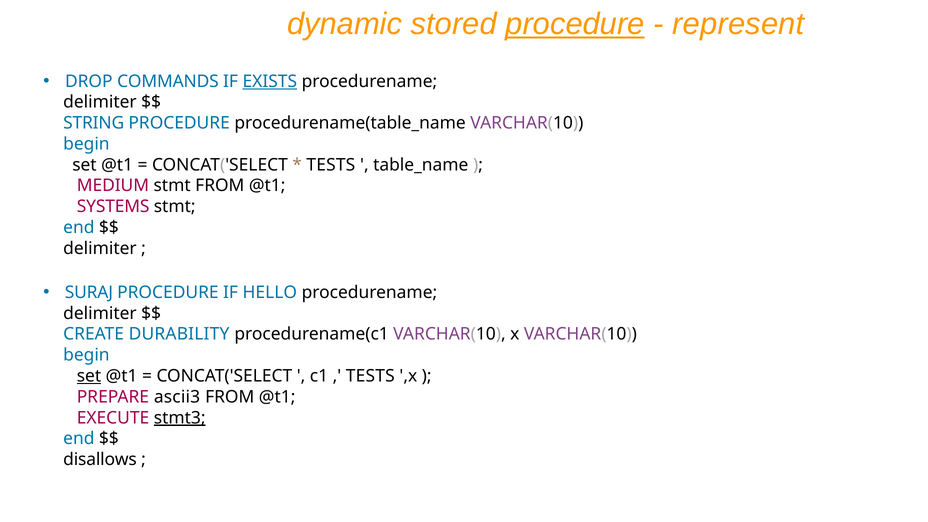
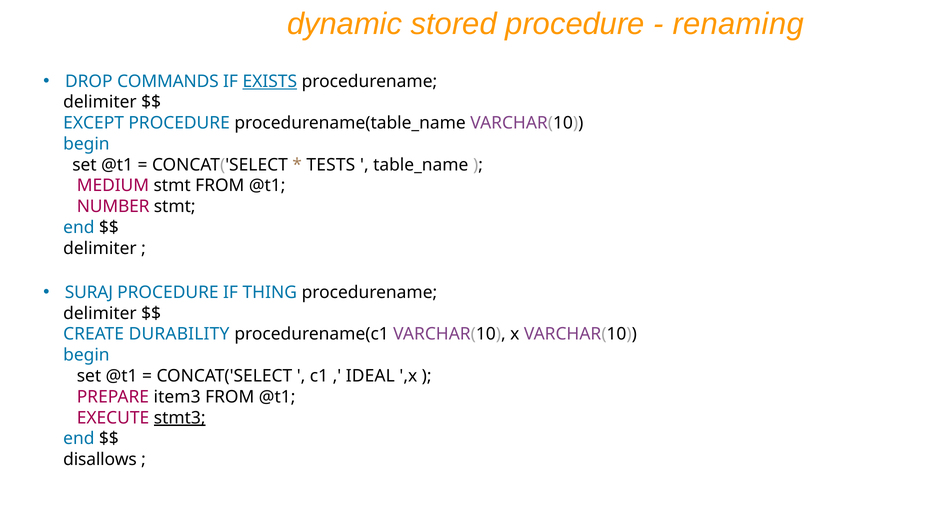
procedure underline: present -> none (575, 24)
represent: represent -> renaming (738, 24)
STRING: STRING -> EXCEPT (94, 123)
SYSTEMS: SYSTEMS -> NUMBER (113, 207)
HELLO: HELLO -> THING (270, 292)
set underline: present -> none (89, 376)
TESTS: TESTS -> IDEAL (370, 376)
ascii3: ascii3 -> item3 (177, 397)
